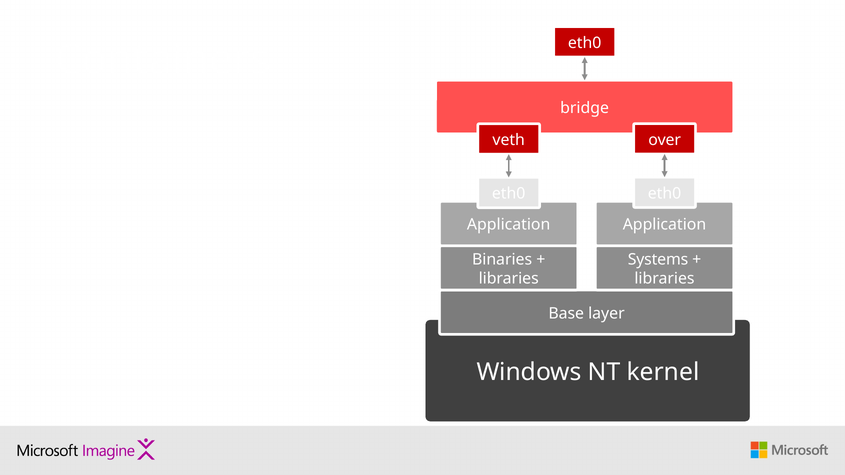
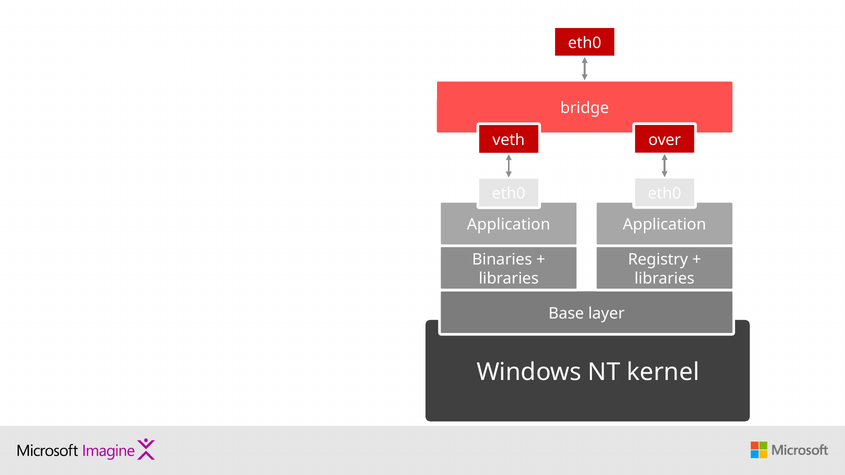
Systems: Systems -> Registry (658, 260)
